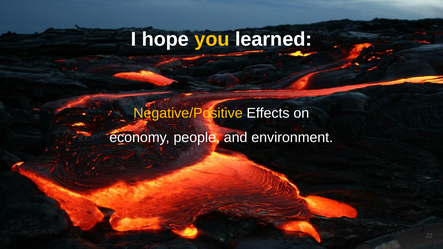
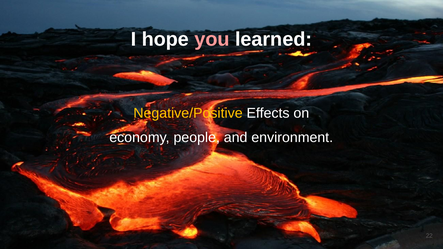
you colour: yellow -> pink (212, 39)
